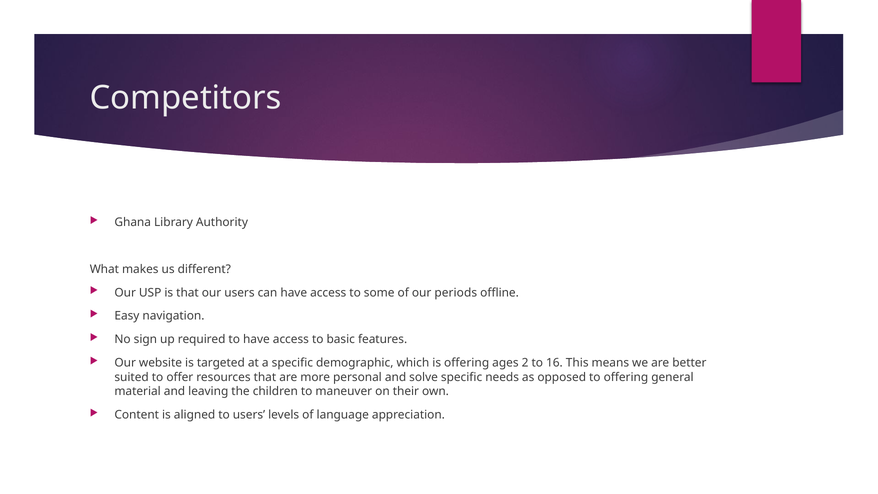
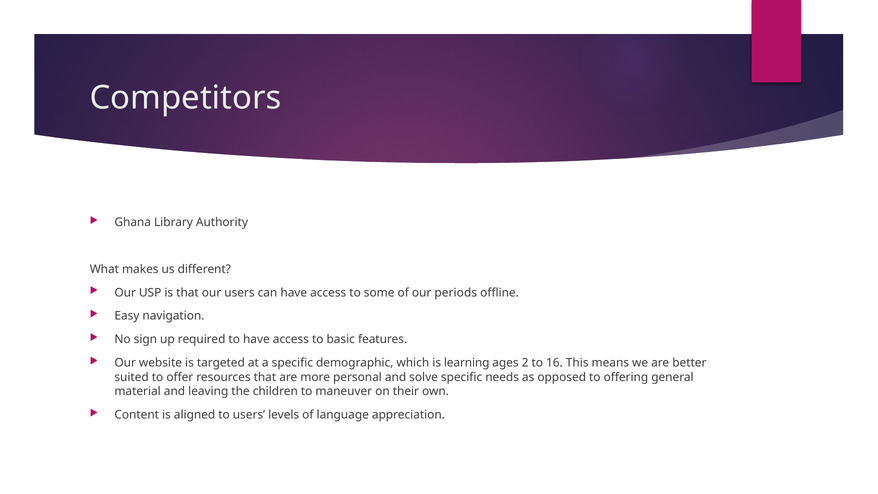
is offering: offering -> learning (467, 363)
